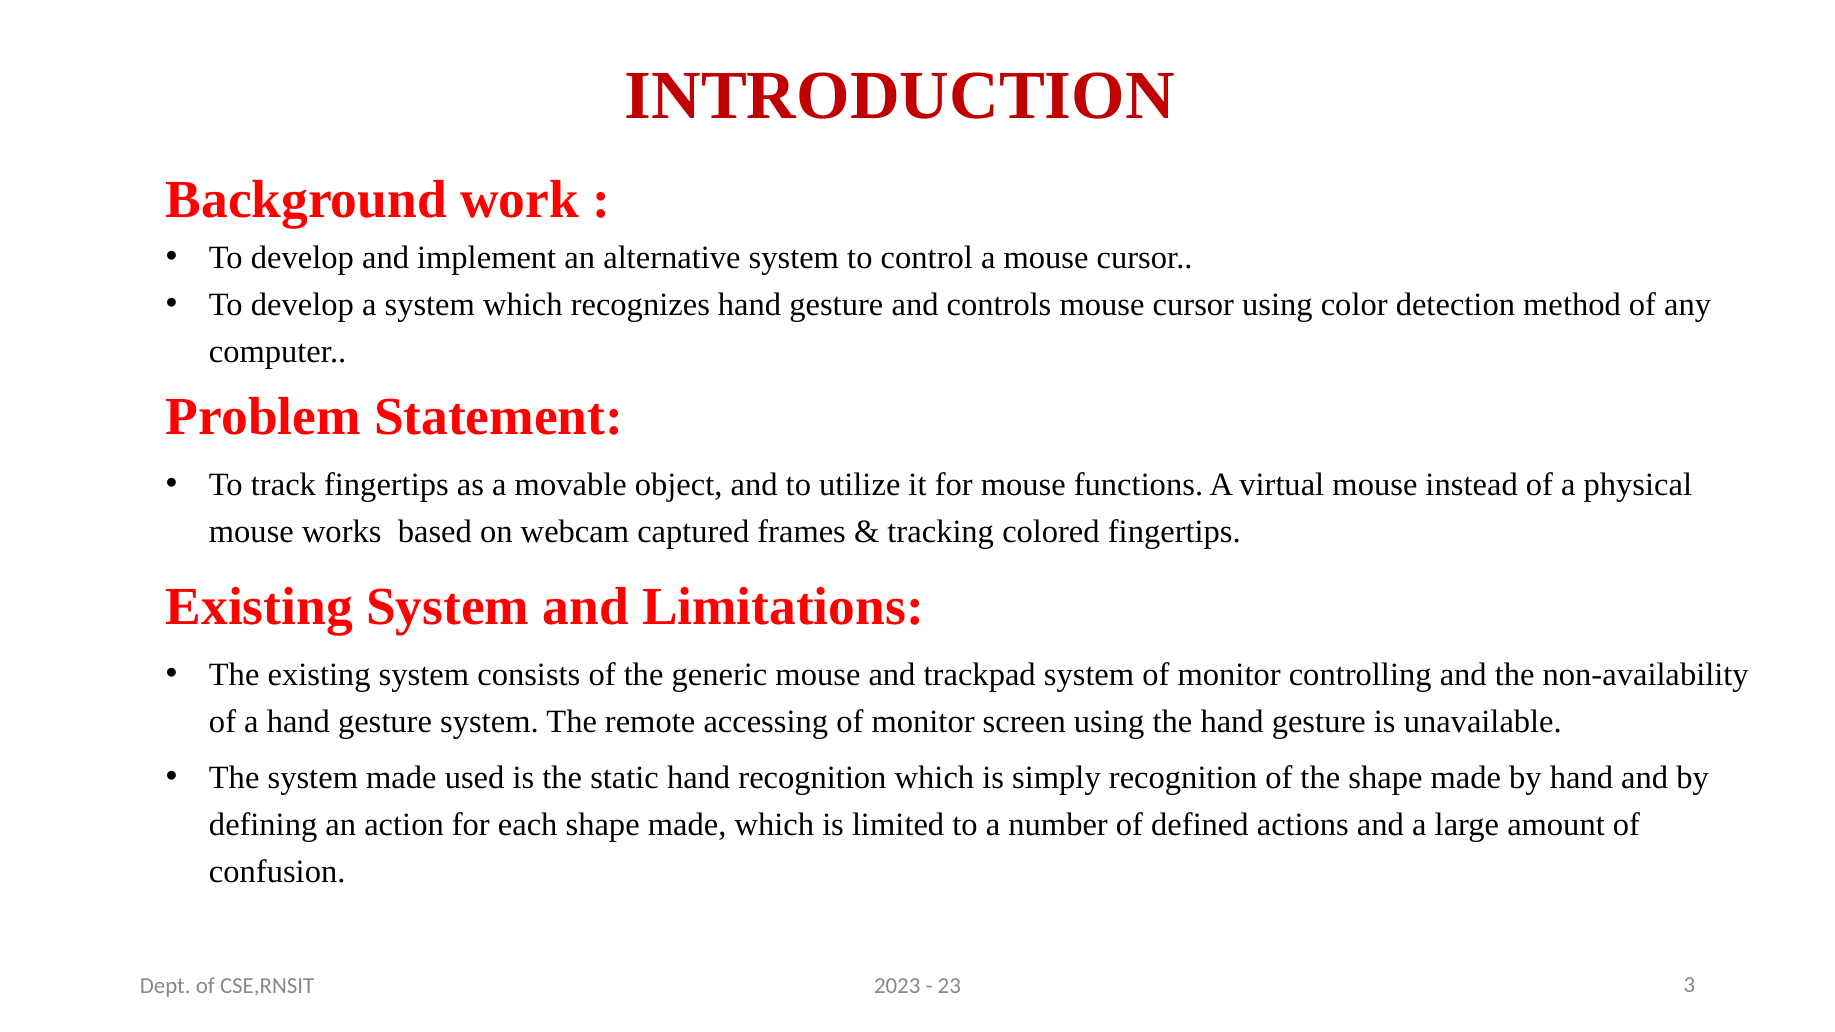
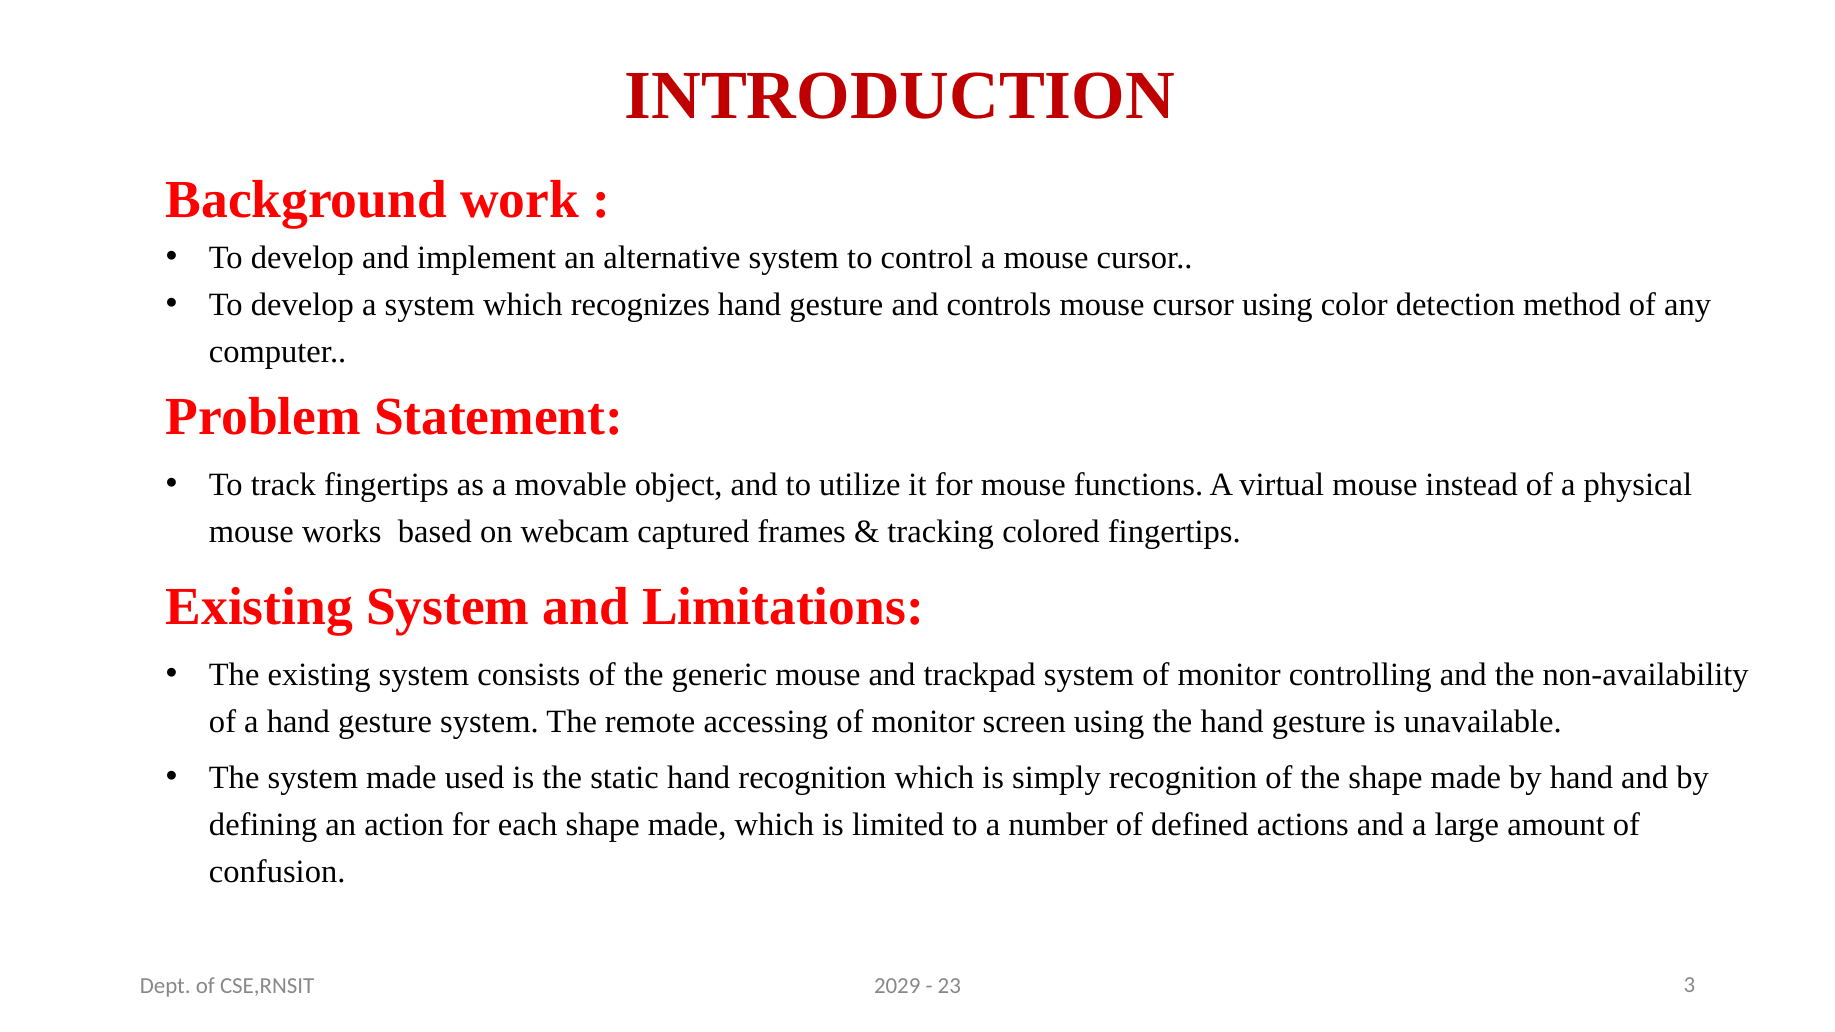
2023: 2023 -> 2029 (897, 986)
